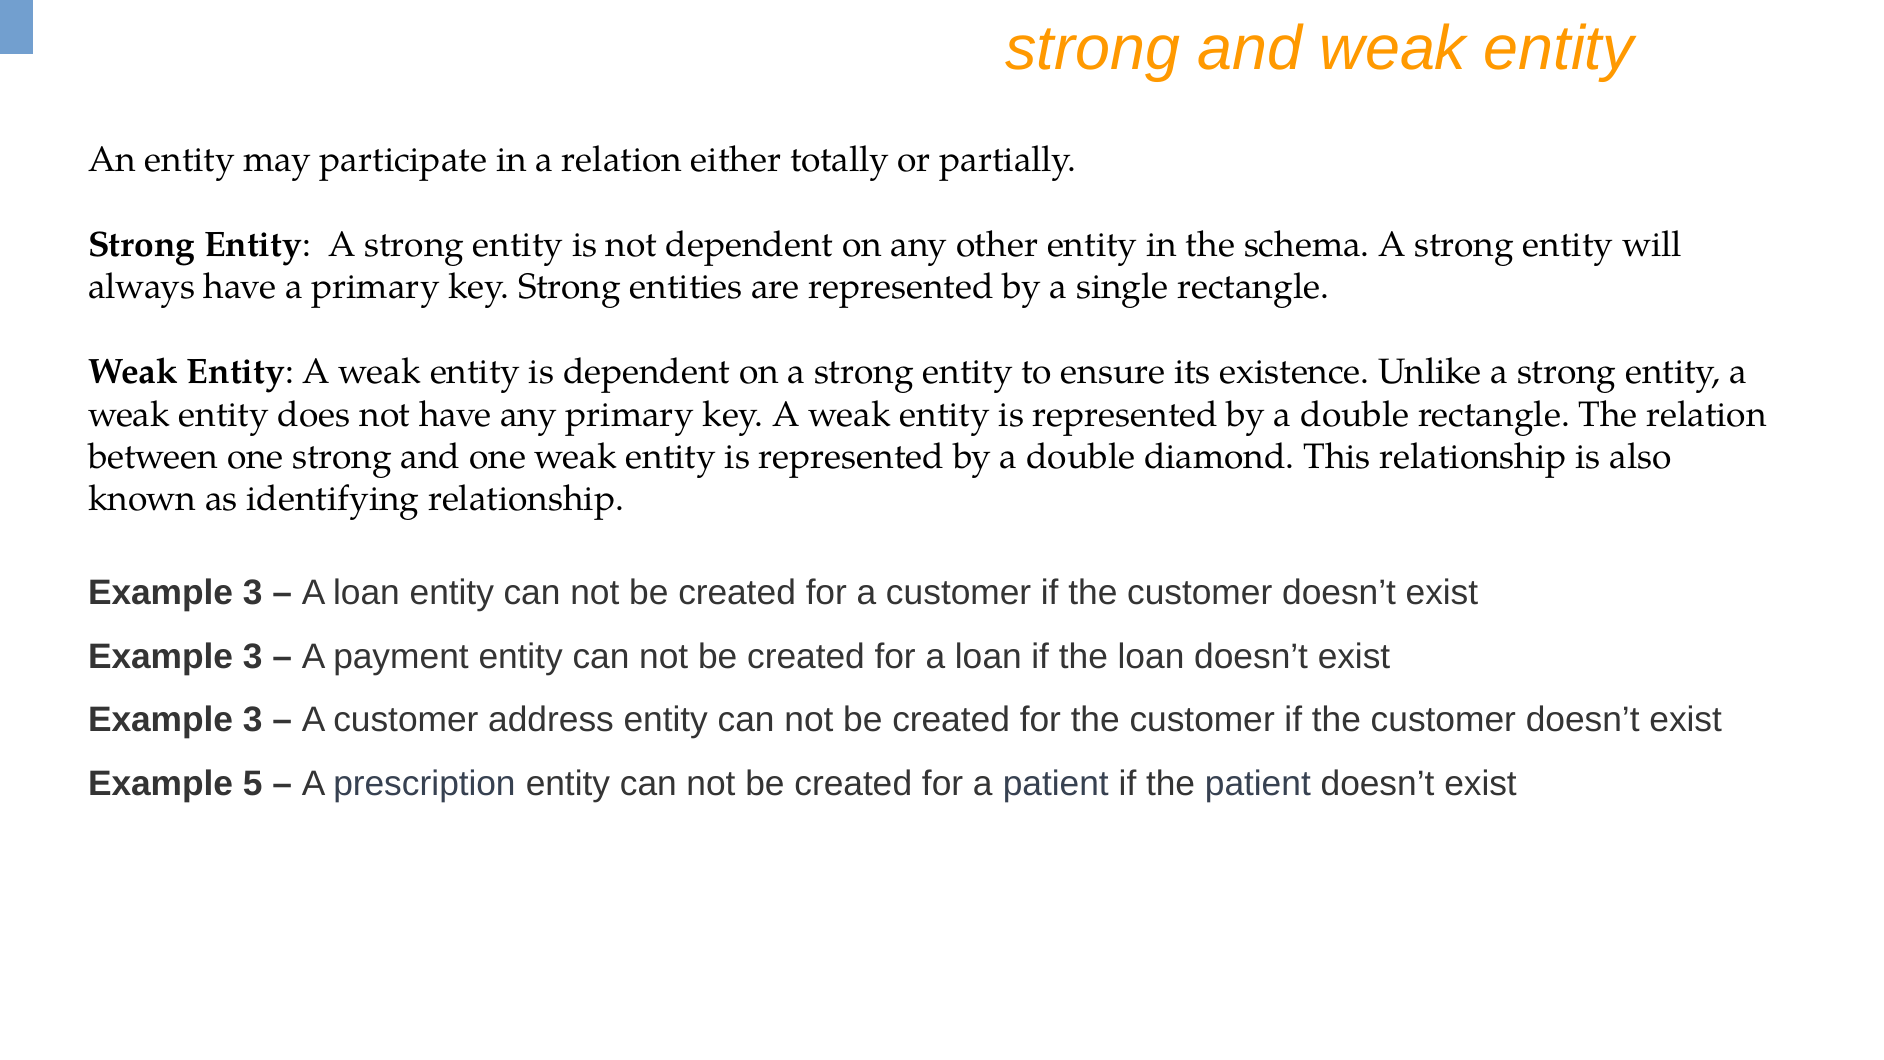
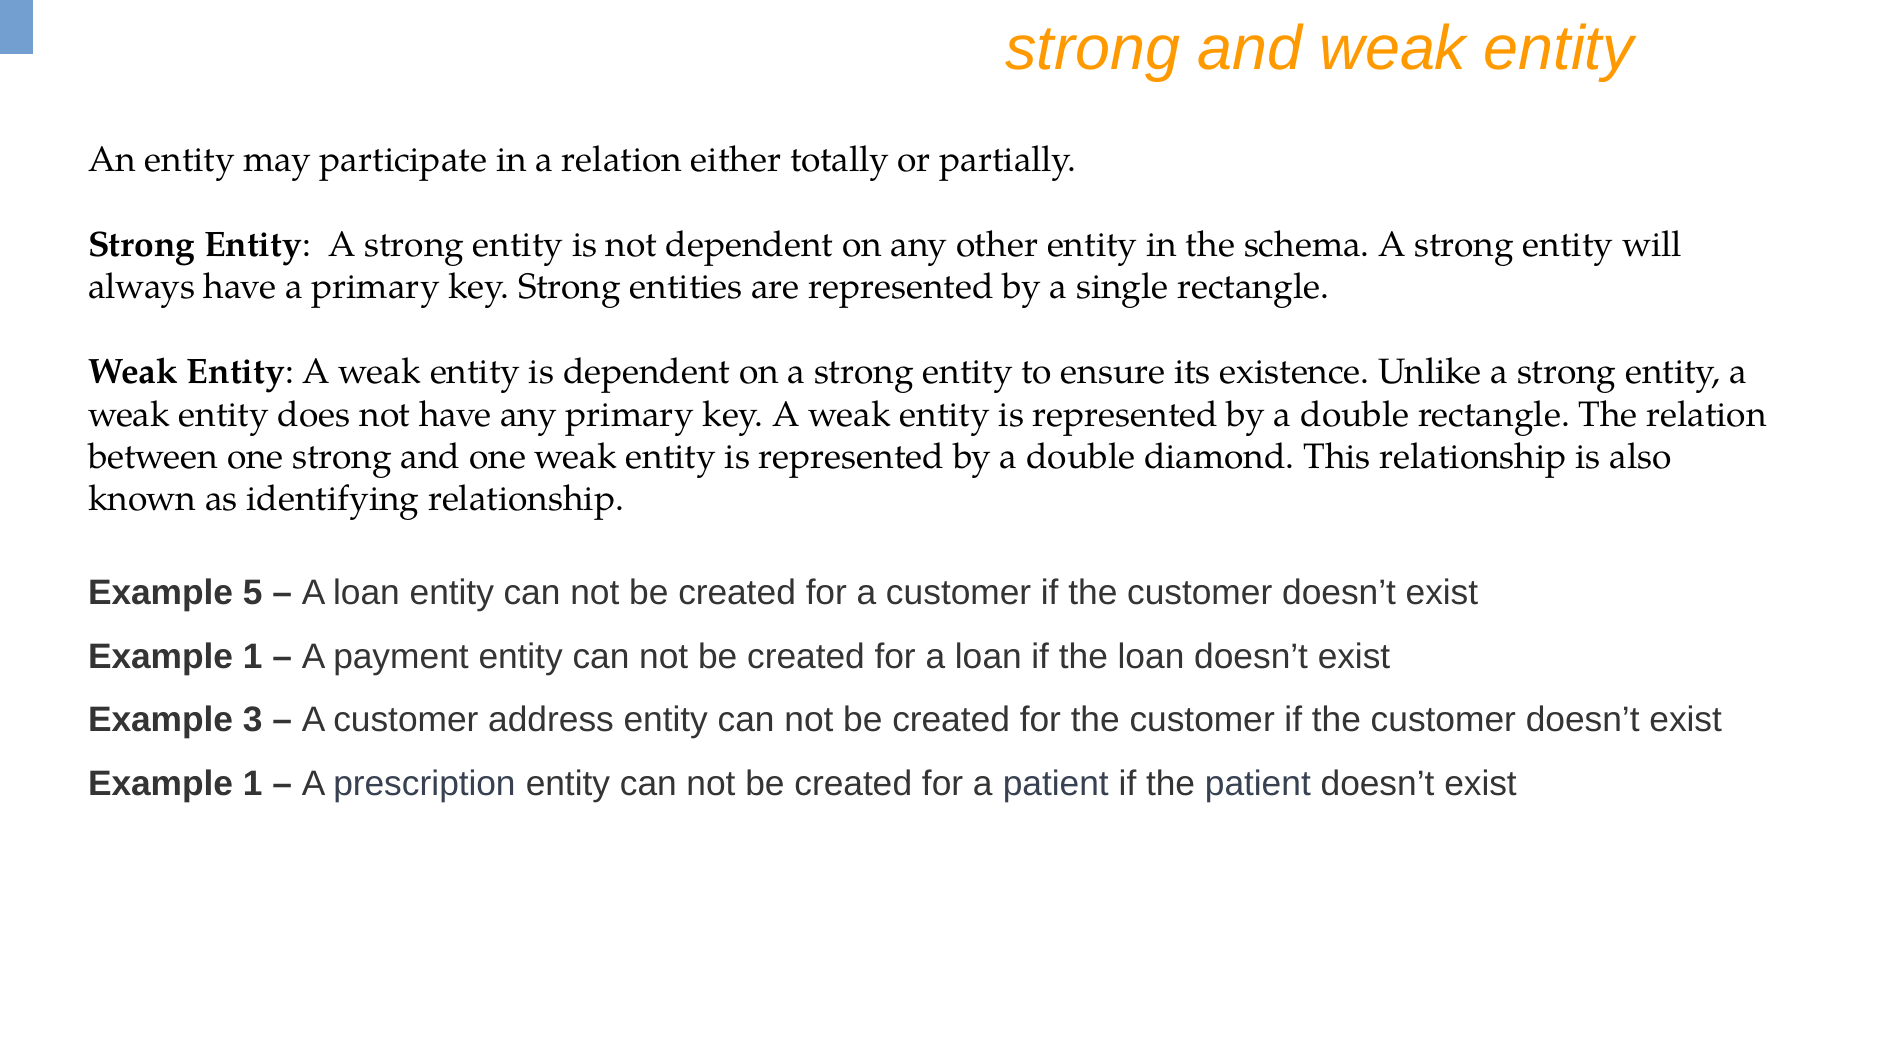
3: 3 -> 5 (253, 593)
3: 3 -> 1 (253, 656)
5: 5 -> 1 (253, 784)
